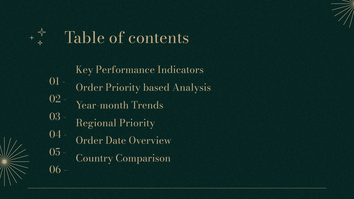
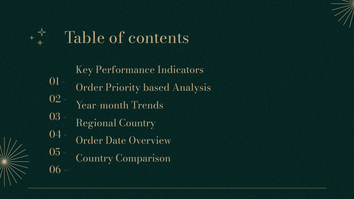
Regional Priority: Priority -> Country (137, 123)
